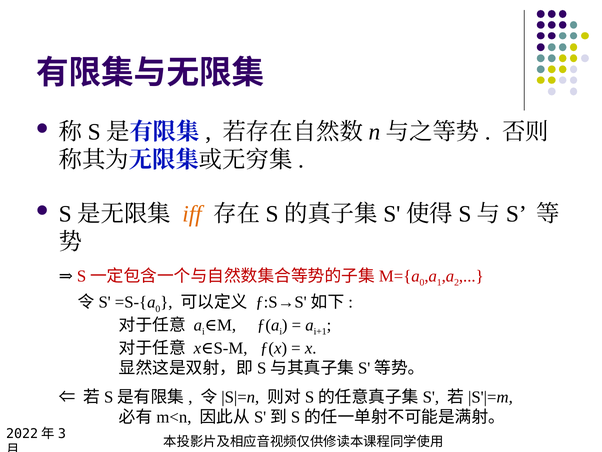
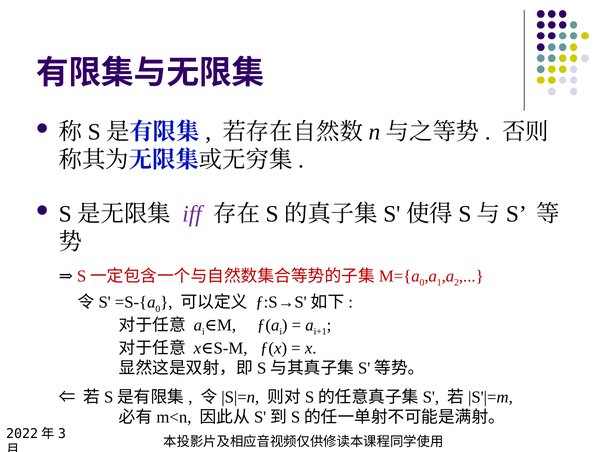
iff colour: orange -> purple (192, 214)
